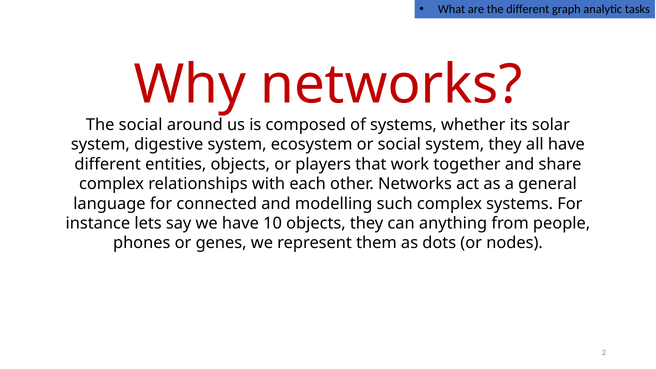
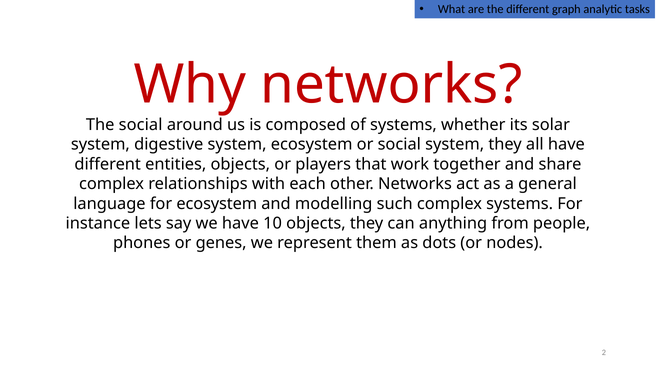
for connected: connected -> ecosystem (217, 204)
